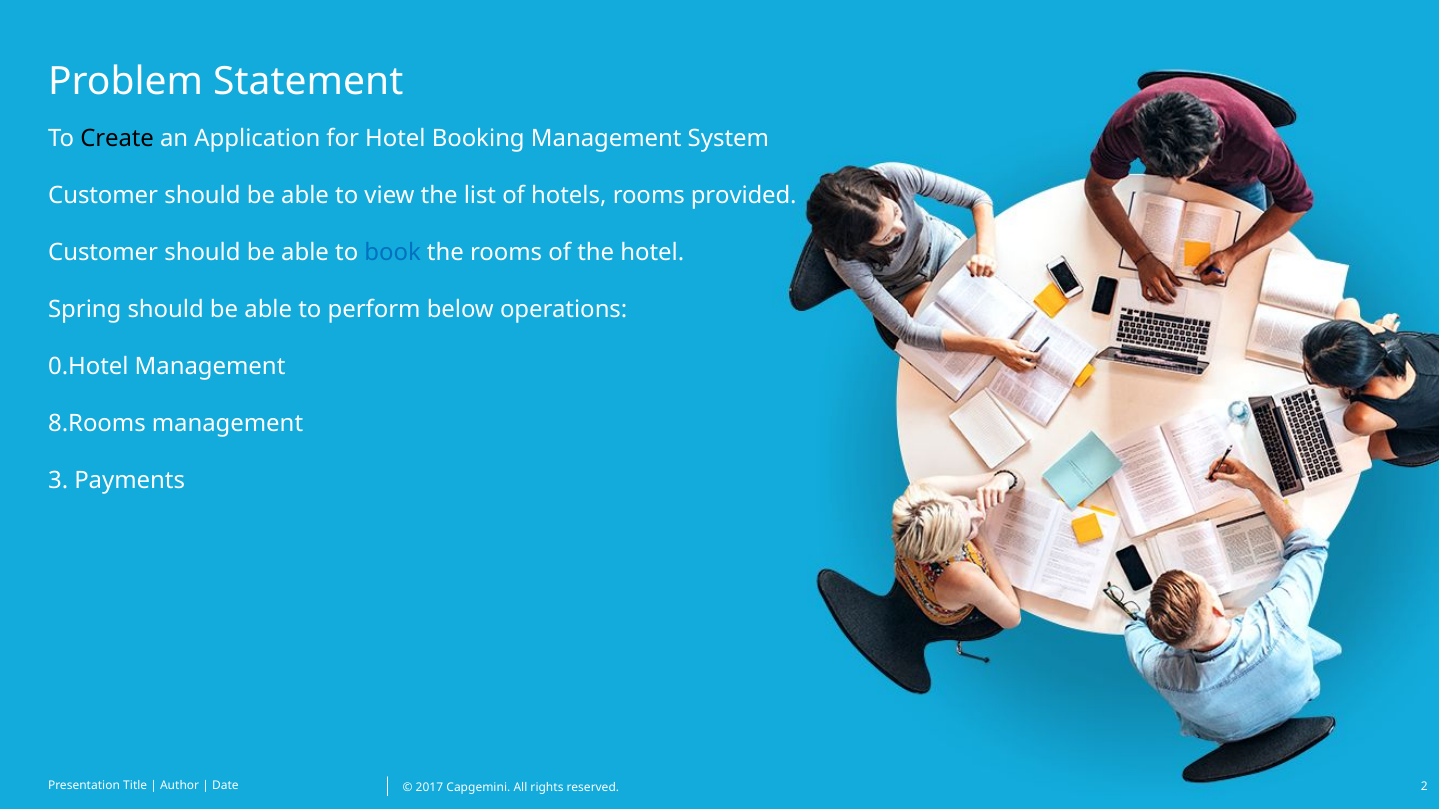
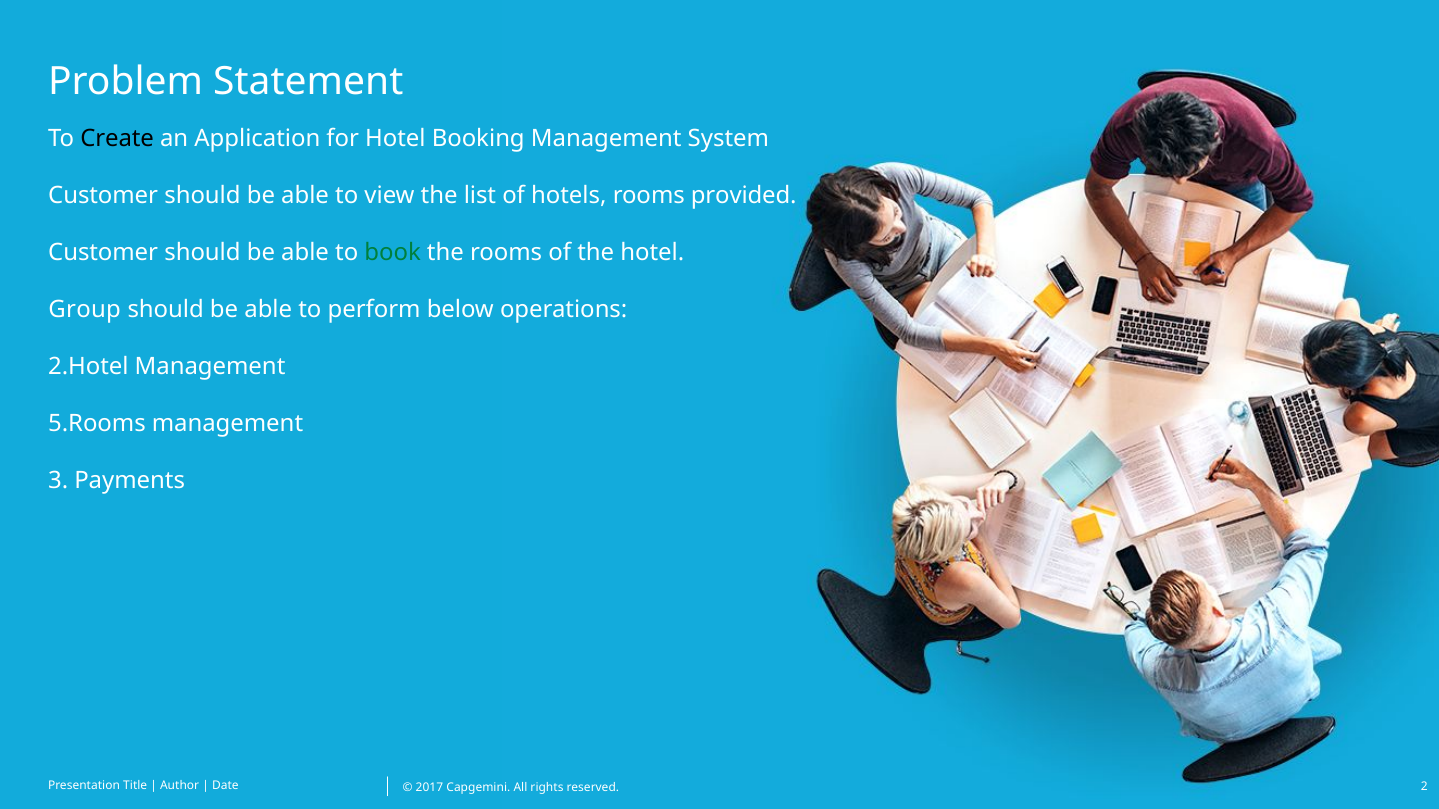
book colour: blue -> green (393, 253)
Spring: Spring -> Group (85, 310)
0.Hotel: 0.Hotel -> 2.Hotel (88, 367)
8.Rooms: 8.Rooms -> 5.Rooms (97, 424)
